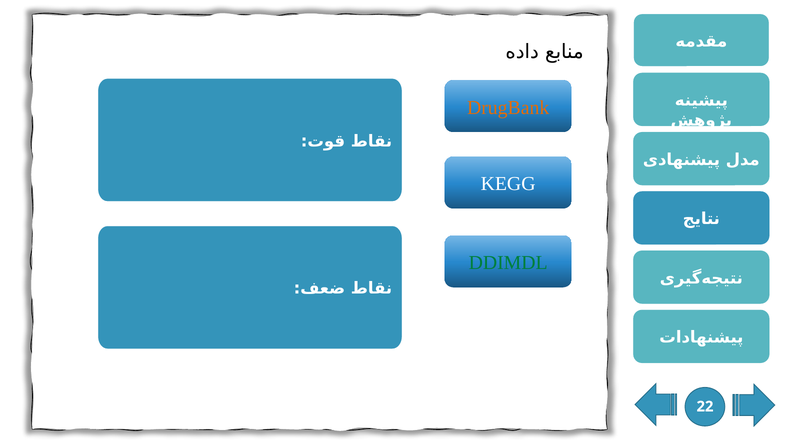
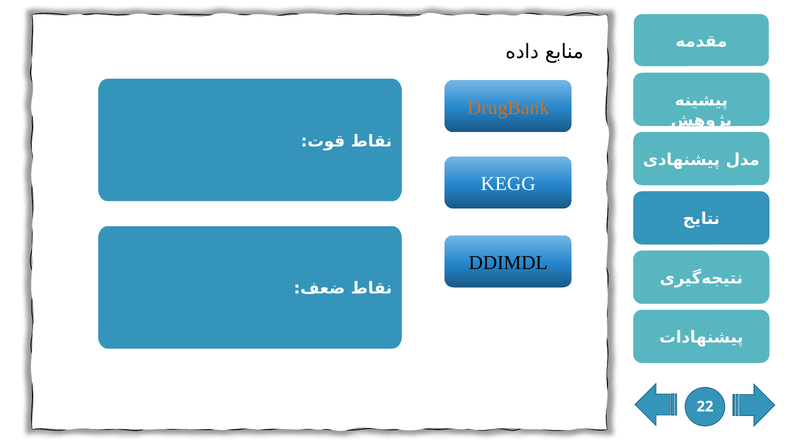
DDIMDL colour: green -> black (508, 263)
